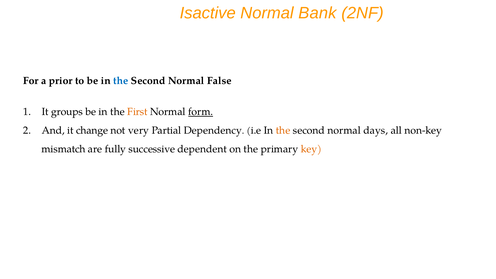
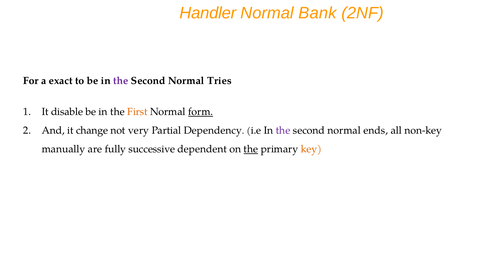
Isactive: Isactive -> Handler (208, 13)
prior: prior -> exact (61, 81)
the colour: blue -> purple (121, 81)
False: False -> Tries (219, 81)
groups: groups -> disable (67, 112)
the colour: orange -> purple (283, 130)
days: days -> ends (376, 130)
mismatch: mismatch -> manually (64, 149)
the underline: none -> present (251, 149)
